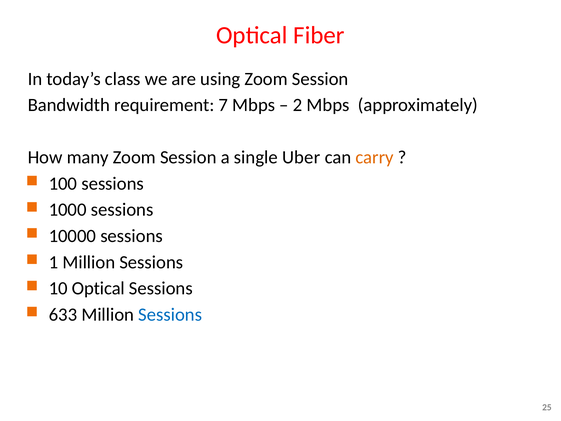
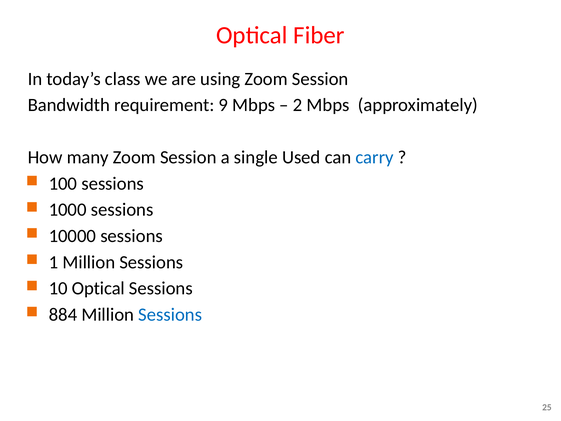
7: 7 -> 9 (223, 105)
Uber: Uber -> Used (301, 157)
carry colour: orange -> blue (375, 157)
633: 633 -> 884 (63, 314)
